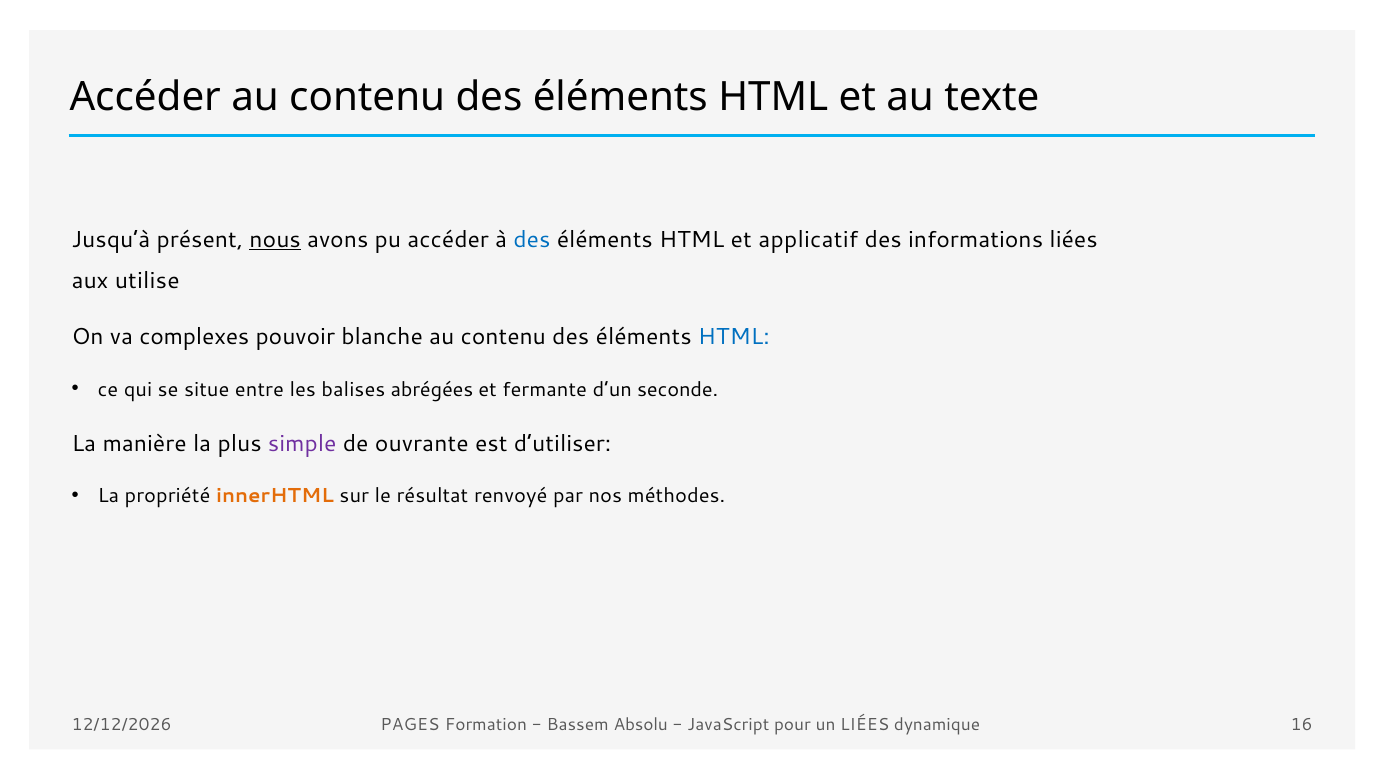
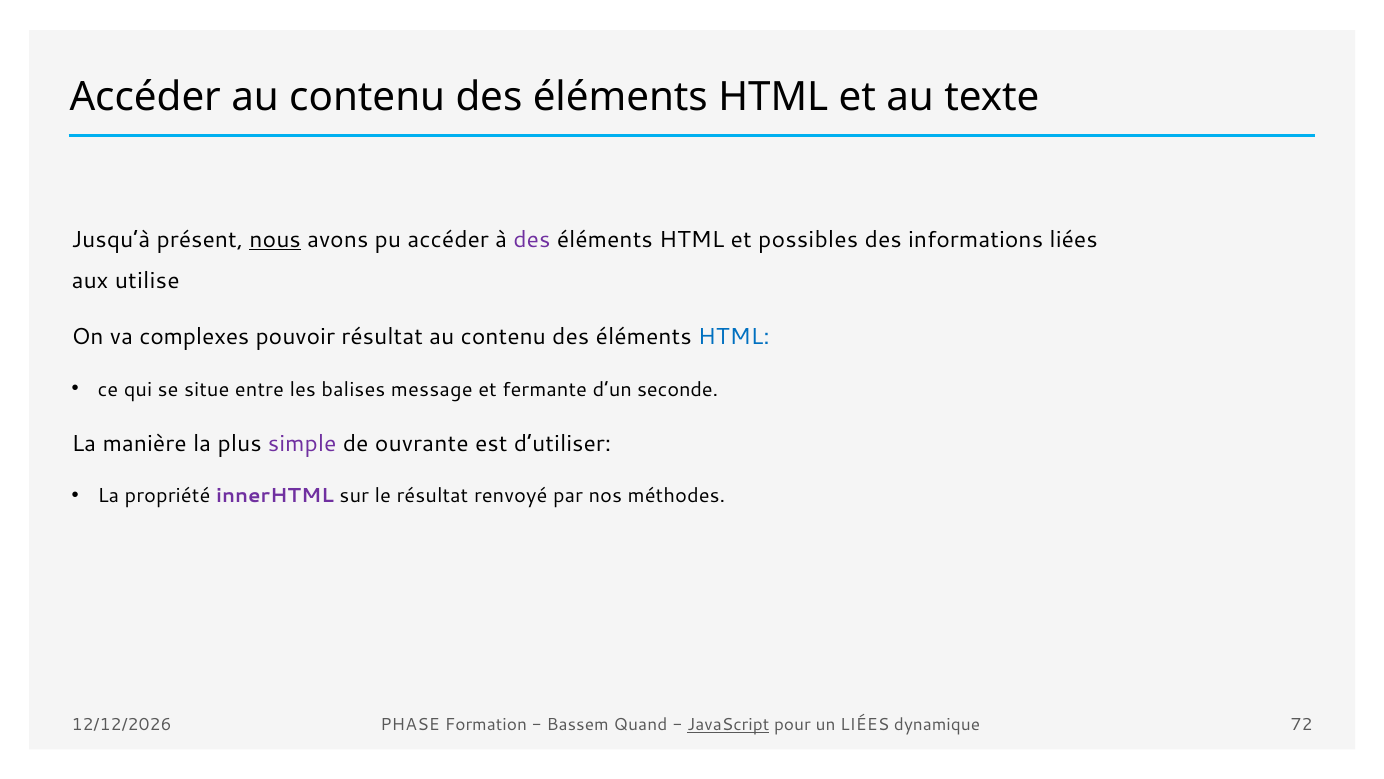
des colour: blue -> purple (532, 239)
applicatif: applicatif -> possibles (808, 239)
pouvoir blanche: blanche -> résultat (382, 337)
abrégées: abrégées -> message (432, 389)
innerHTML colour: orange -> purple (275, 496)
PAGES: PAGES -> PHASE (410, 724)
Absolu: Absolu -> Quand (641, 724)
JavaScript underline: none -> present (728, 724)
16: 16 -> 72 (1302, 724)
